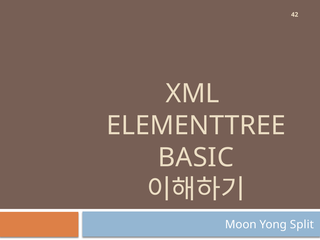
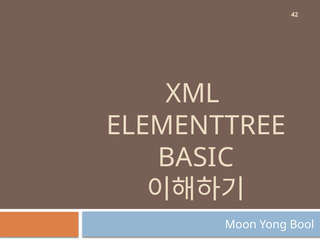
Split: Split -> Bool (302, 225)
